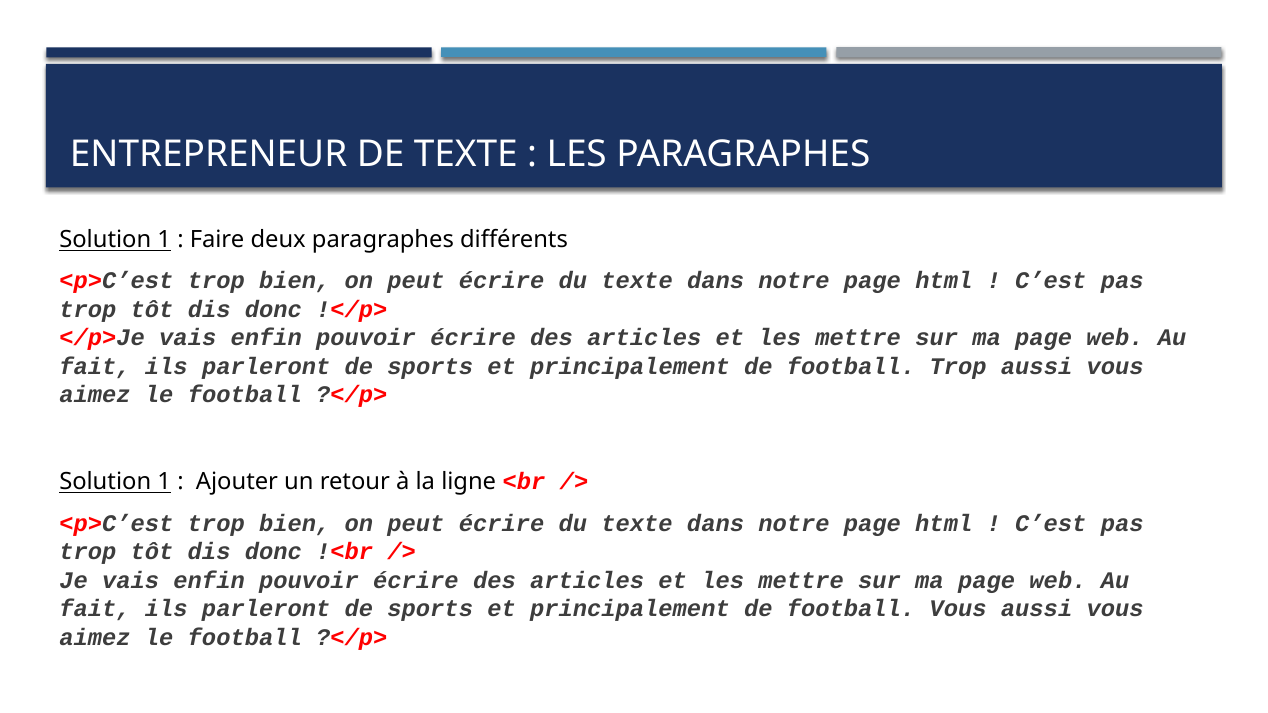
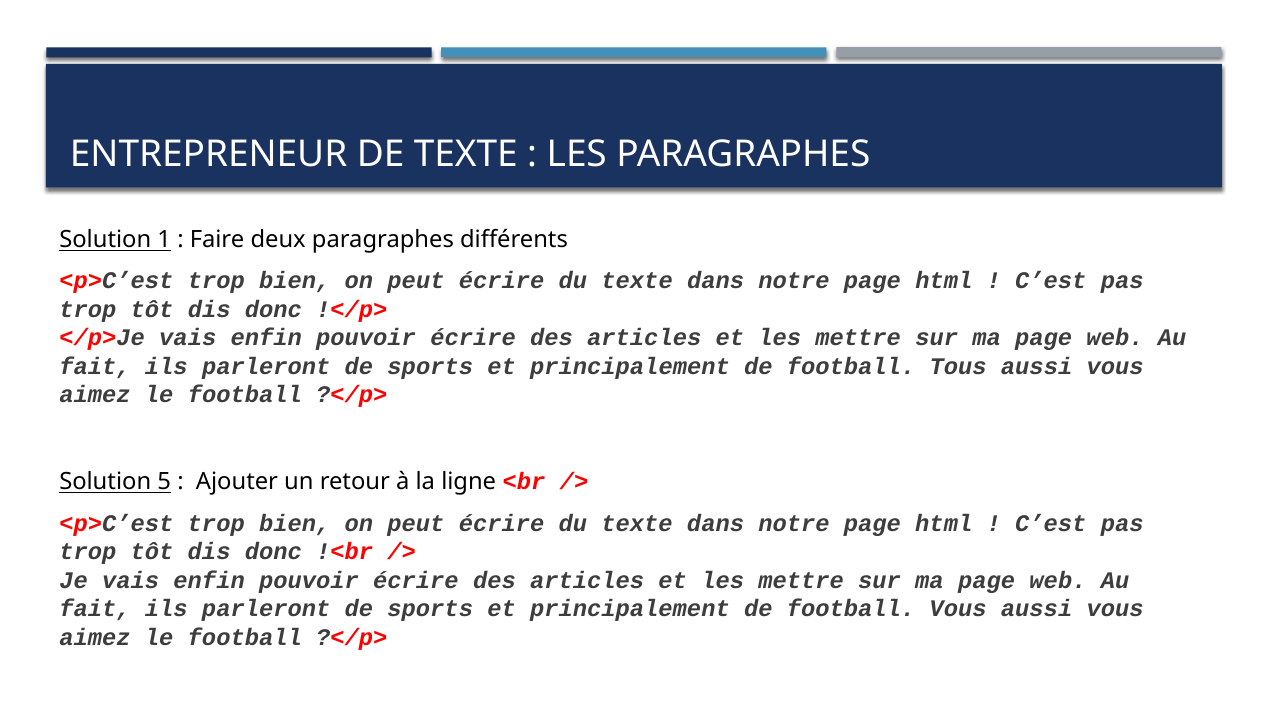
football Trop: Trop -> Tous (958, 366)
1: 1 -> 5 (164, 482)
